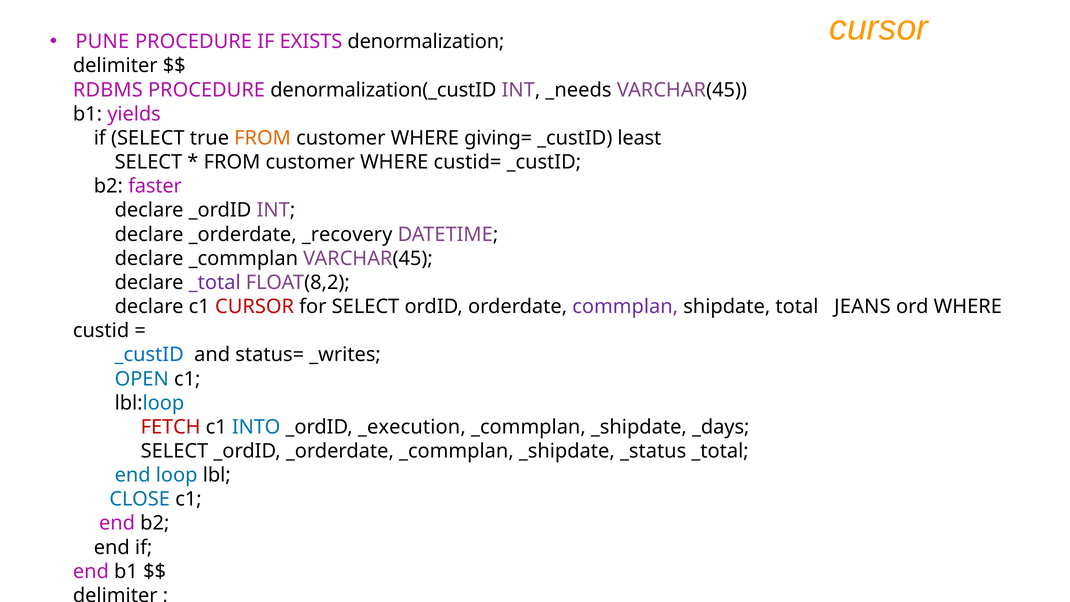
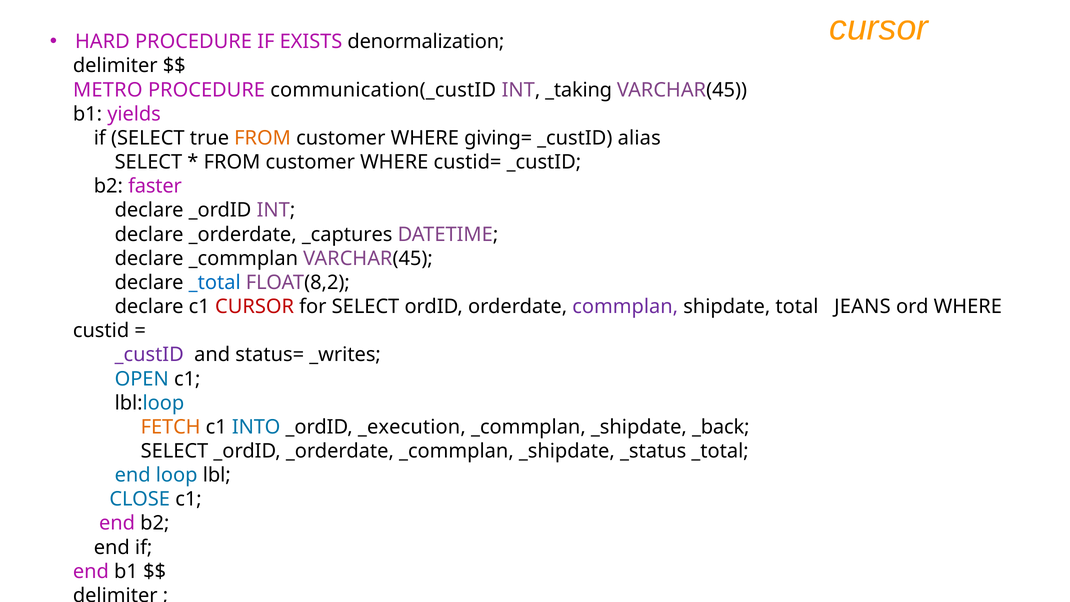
PUNE: PUNE -> HARD (102, 42)
RDBMS: RDBMS -> METRO (108, 90)
denormalization(_custID: denormalization(_custID -> communication(_custID (383, 90)
_needs: _needs -> _taking (579, 90)
least: least -> alias (639, 138)
_recovery: _recovery -> _captures (347, 234)
_total colour: purple -> blue (215, 282)
_custID colour: blue -> purple (149, 355)
FETCH colour: red -> orange (171, 427)
_days: _days -> _back (721, 427)
